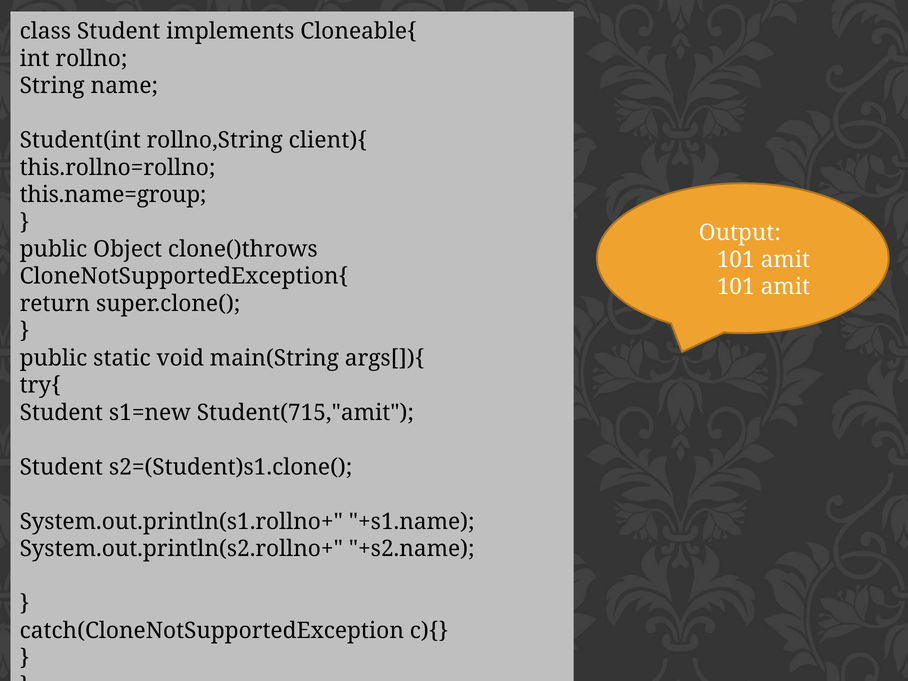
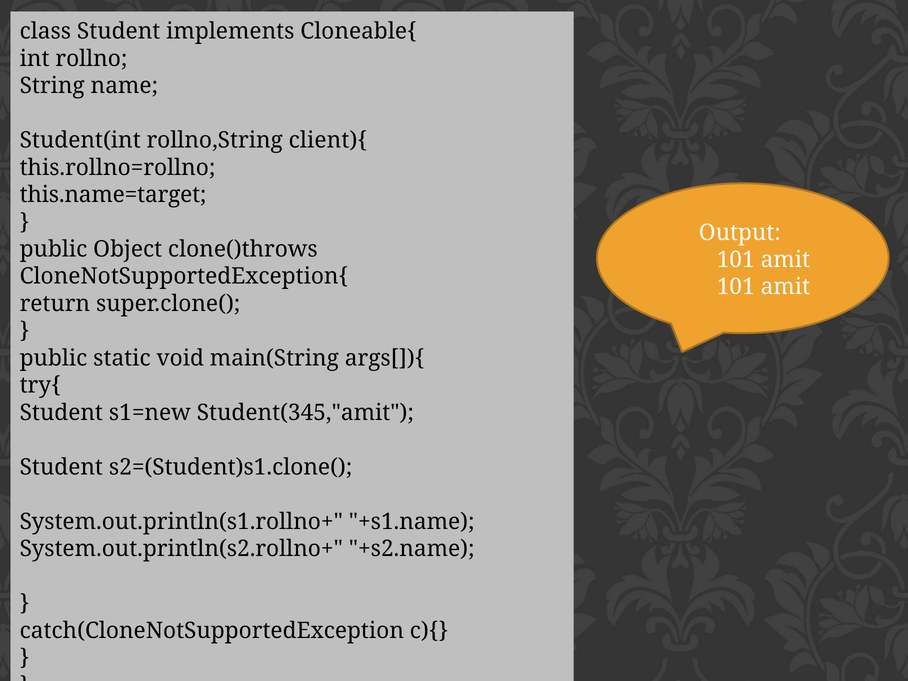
this.name=group: this.name=group -> this.name=target (113, 195)
Student(715,"amit: Student(715,"amit -> Student(345,"amit (305, 413)
